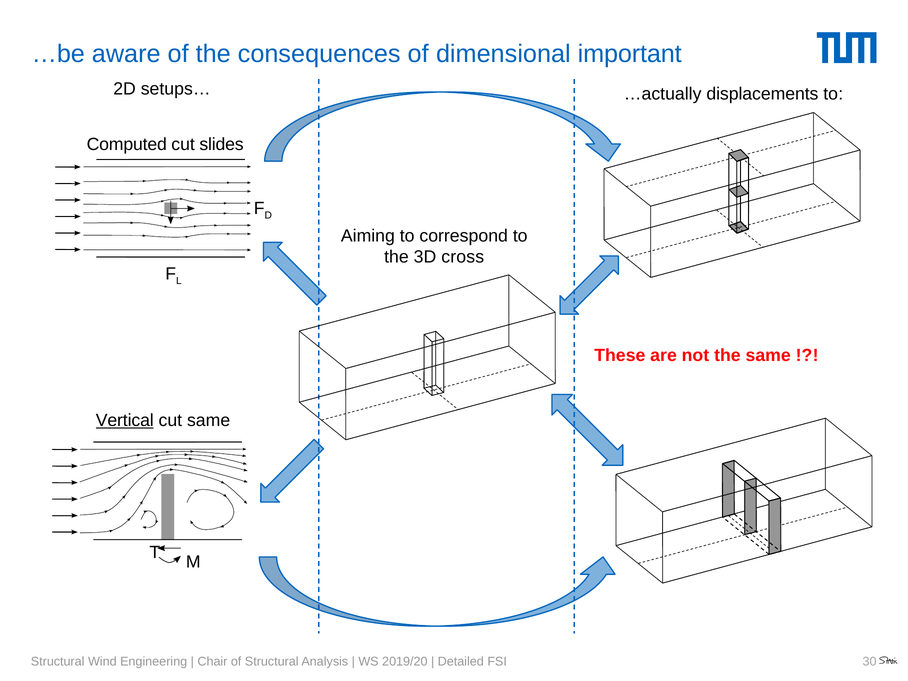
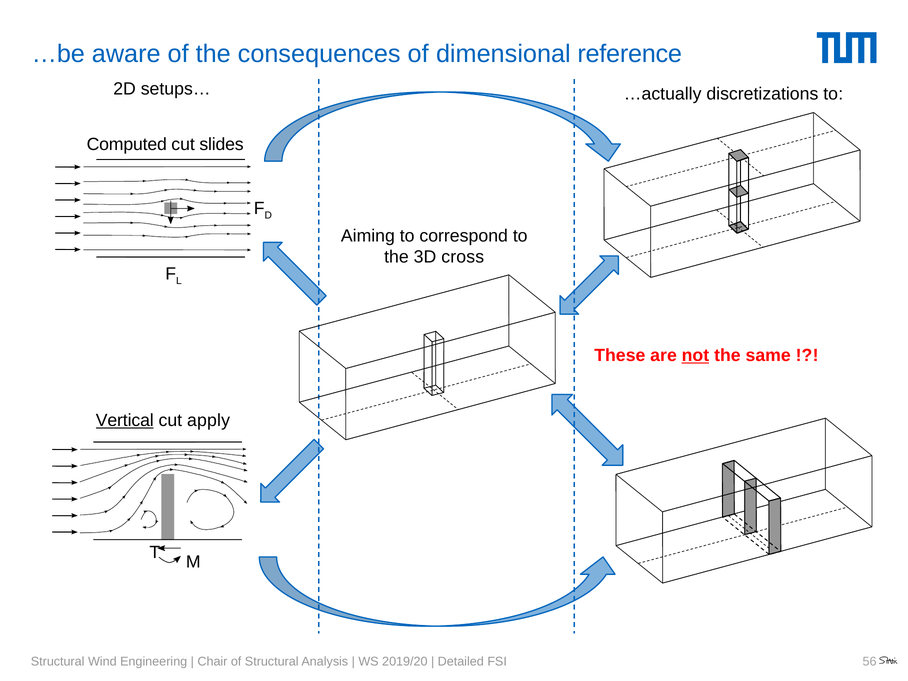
important: important -> reference (630, 54)
displacements: displacements -> discretizations (762, 94)
not underline: none -> present (695, 356)
cut same: same -> apply (209, 420)
30: 30 -> 56 (870, 662)
